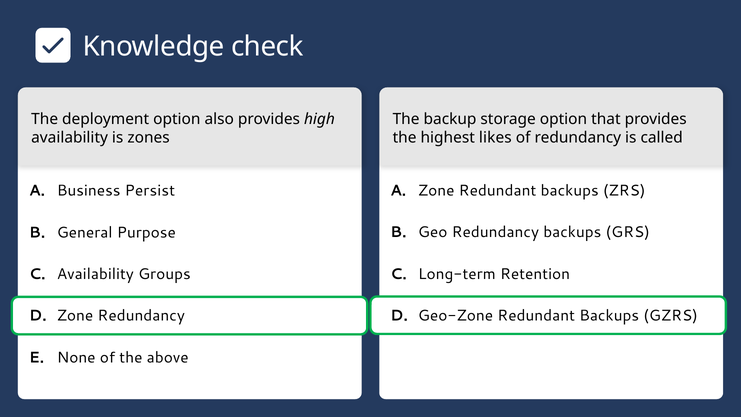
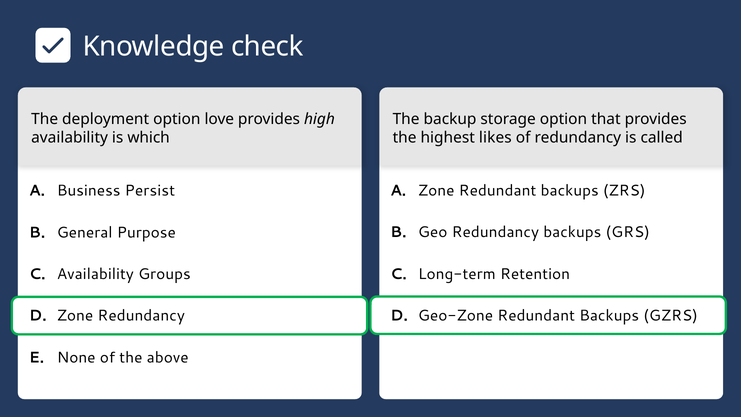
also: also -> love (219, 119)
zones: zones -> which (149, 138)
